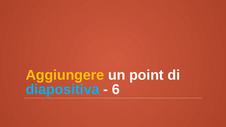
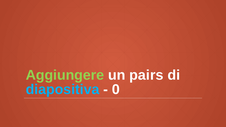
Aggiungere colour: yellow -> light green (65, 75)
point: point -> pairs (146, 75)
6: 6 -> 0 (116, 90)
